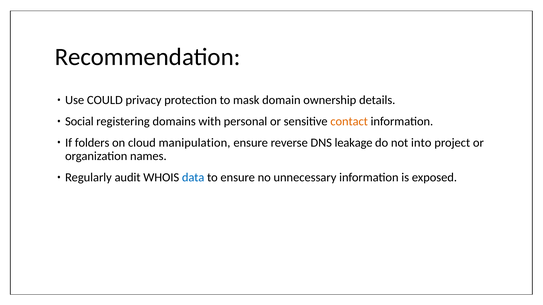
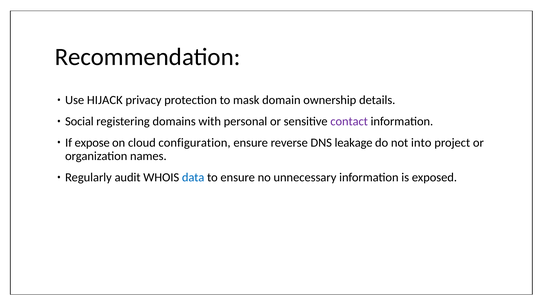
COULD: COULD -> HIJACK (105, 100)
contact colour: orange -> purple (349, 122)
folders: folders -> expose (92, 143)
manipulation: manipulation -> configuration (195, 143)
